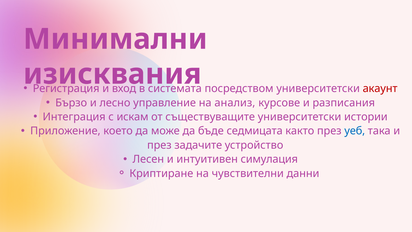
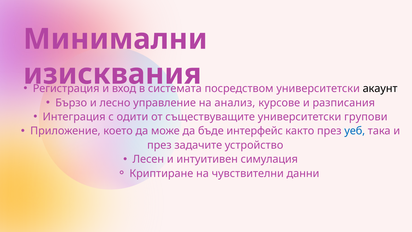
акаунт colour: red -> black (380, 89)
искам: искам -> одити (132, 117)
истории: истории -> групови (366, 117)
седмицата: седмицата -> интерфейс (255, 131)
